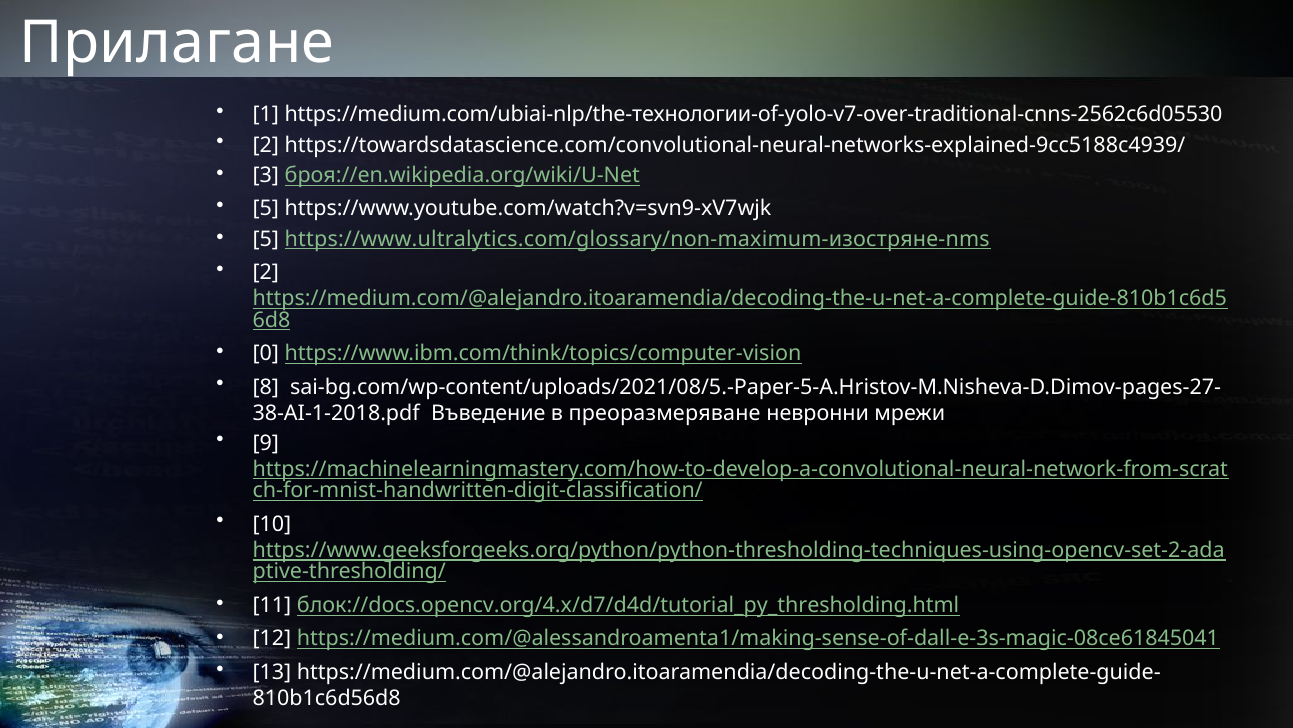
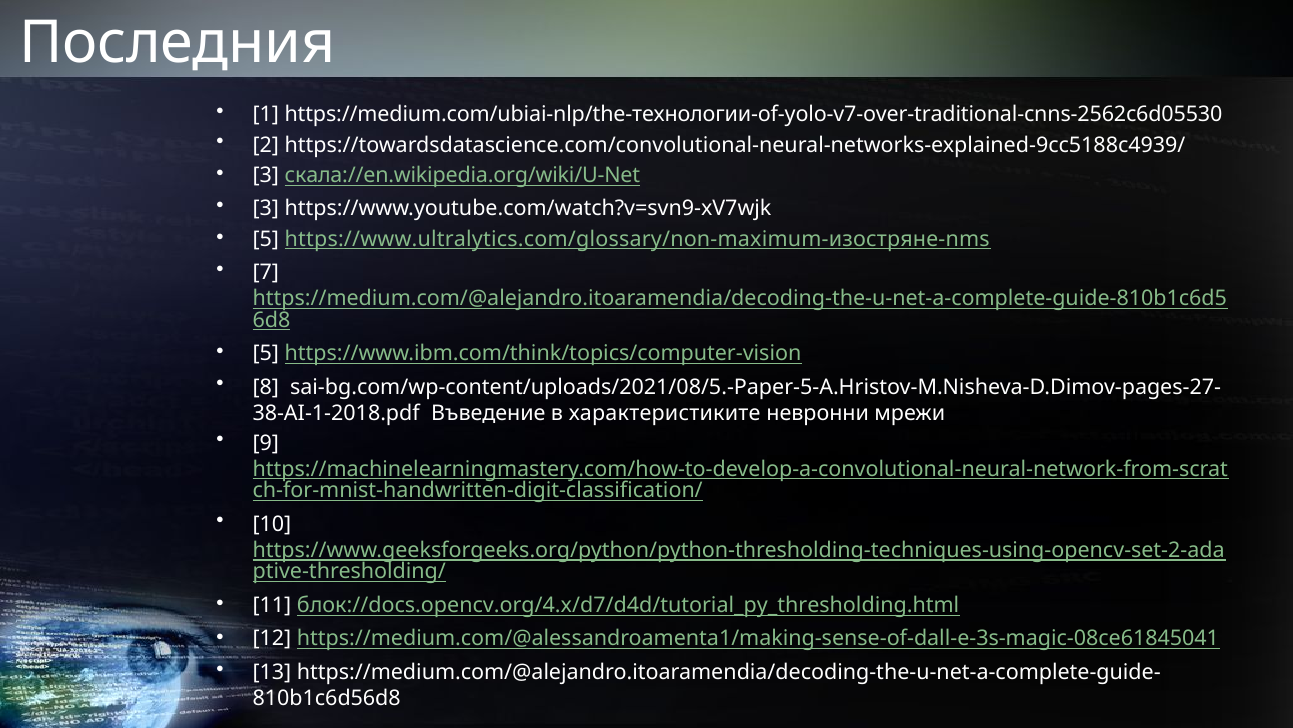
Прилагане: Прилагане -> Последния (177, 43)
броя://en.wikipedia.org/wiki/U-Net: броя://en.wikipedia.org/wiki/U-Net -> скала://en.wikipedia.org/wiki/U-Net (462, 175)
5: 5 -> 3 (266, 209)
2: 2 -> 7 (266, 272)
0: 0 -> 5 (266, 353)
преоразмеряване: преоразмеряване -> характеристиките (665, 413)
